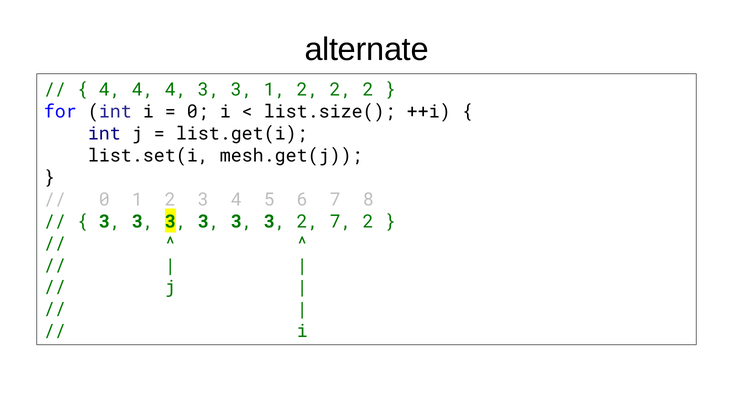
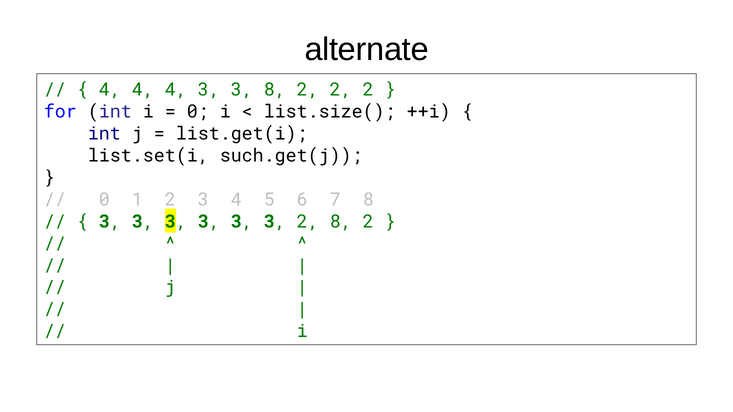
3 1: 1 -> 8 (275, 90)
mesh.get(j: mesh.get(j -> such.get(j (291, 156)
2 7: 7 -> 8 (341, 222)
